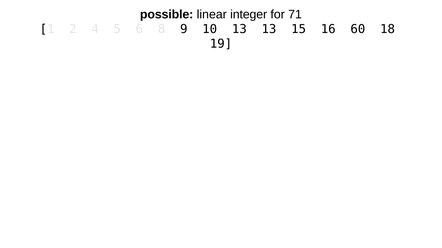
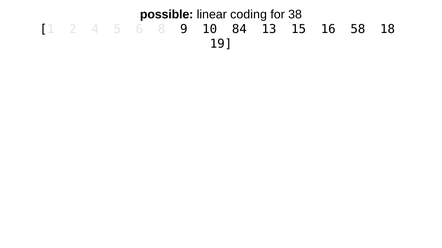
integer: integer -> coding (249, 15)
71: 71 -> 38 (295, 15)
10 13: 13 -> 84 (239, 29)
60: 60 -> 58 (358, 29)
